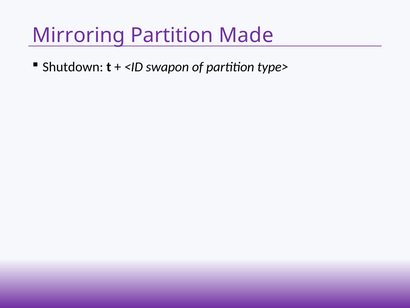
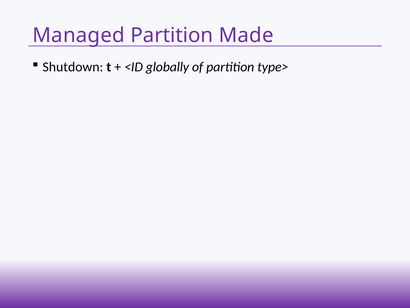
Mirroring: Mirroring -> Managed (79, 35)
swapon: swapon -> globally (167, 67)
